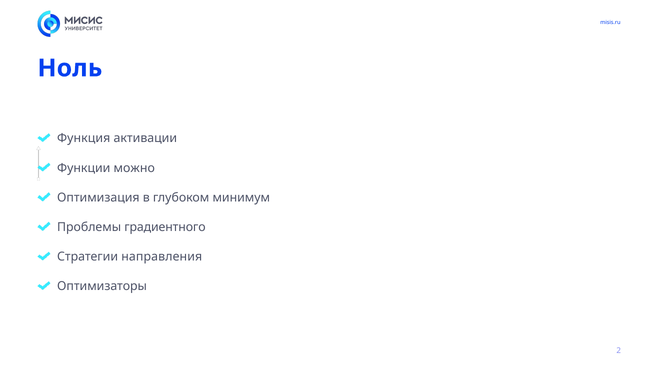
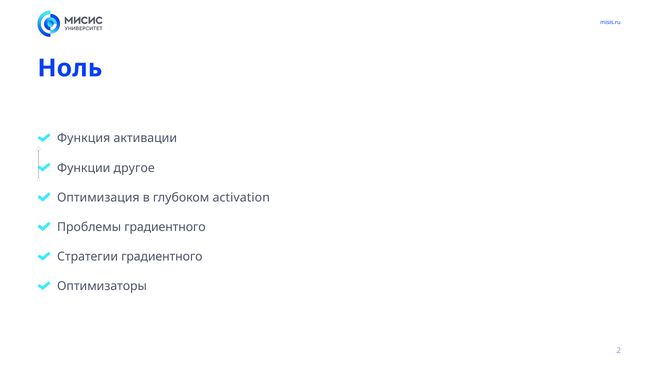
можно: можно -> другое (134, 168)
минимум: минимум -> activation (241, 198)
Стратегии направления: направления -> градиентного (162, 257)
